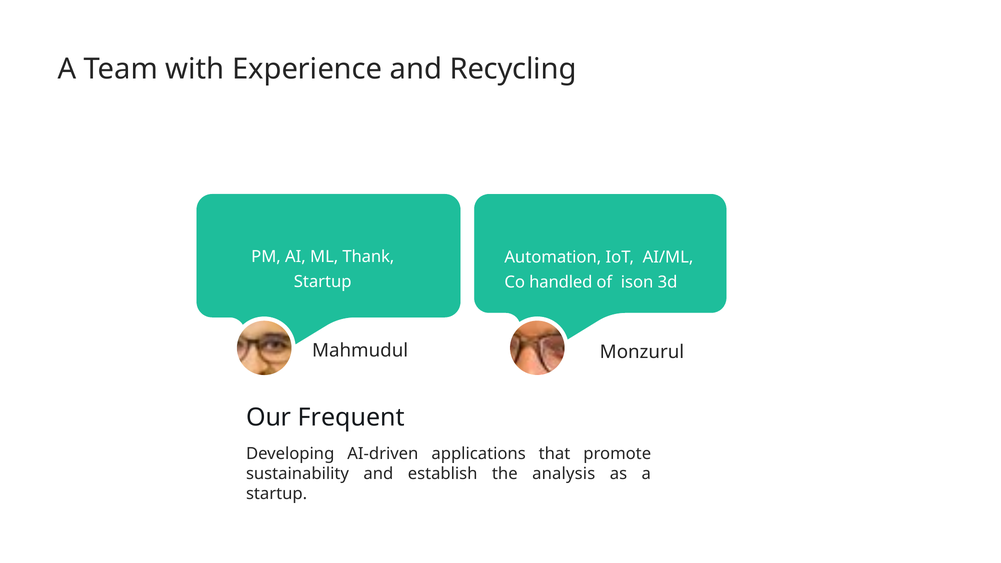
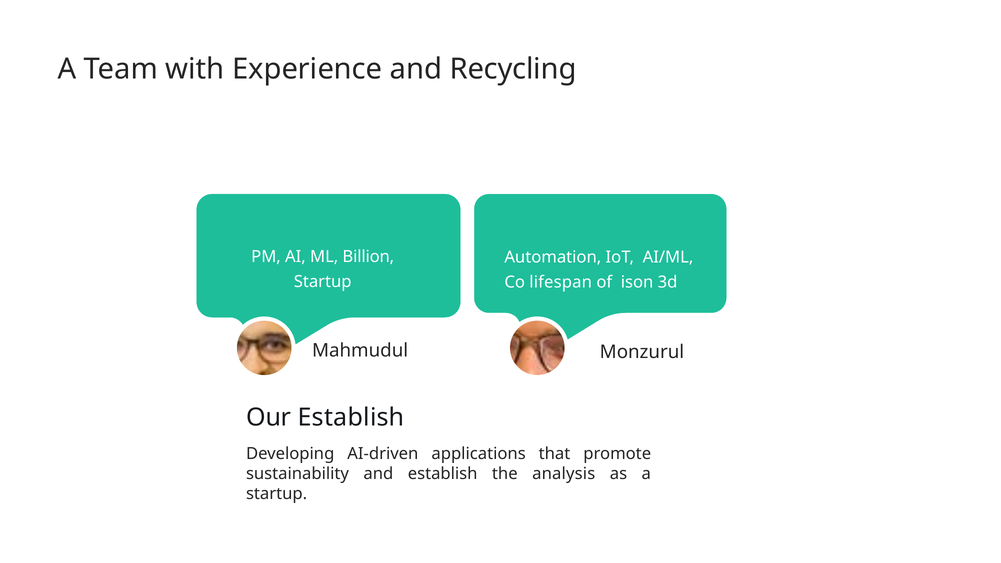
Thank: Thank -> Billion (368, 257)
handled: handled -> lifespan (561, 282)
Our Frequent: Frequent -> Establish (351, 417)
